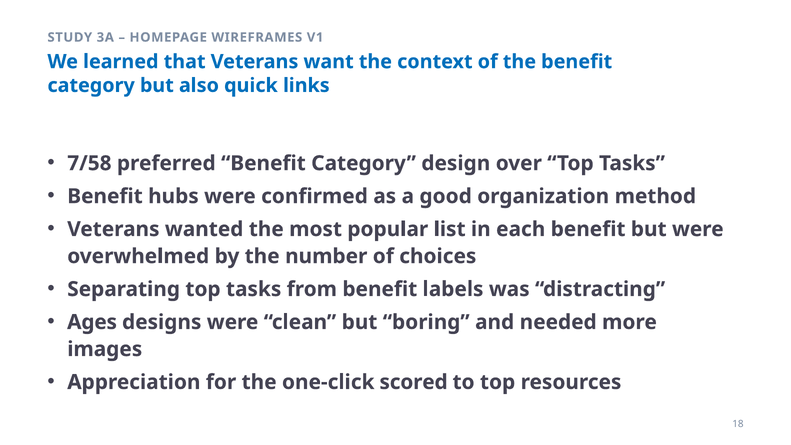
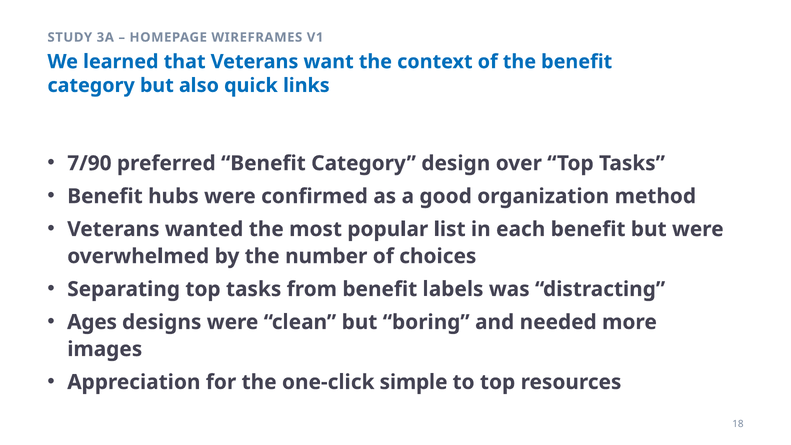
7/58: 7/58 -> 7/90 (89, 163)
scored: scored -> simple (414, 382)
